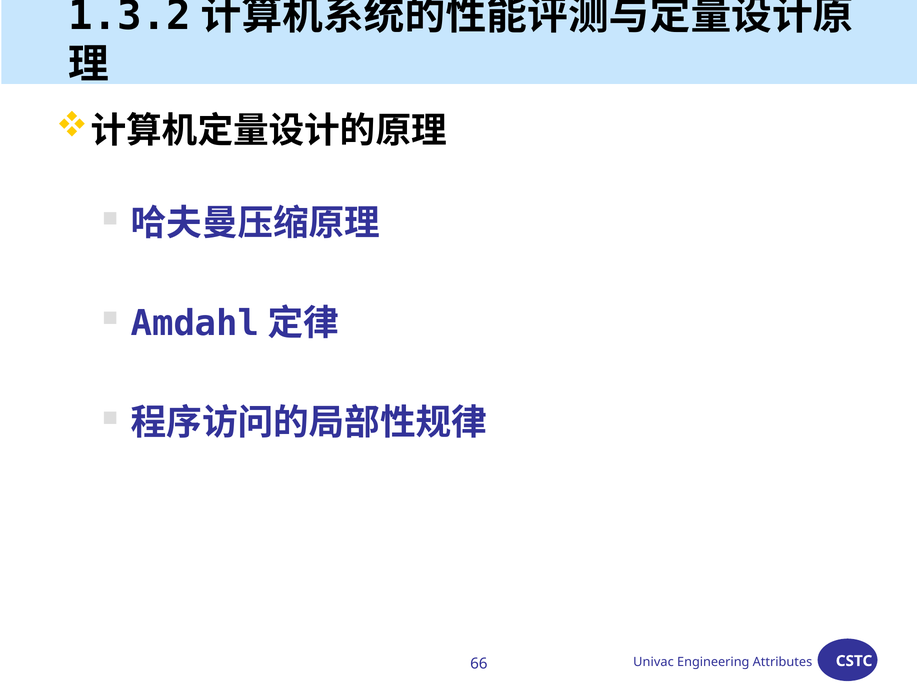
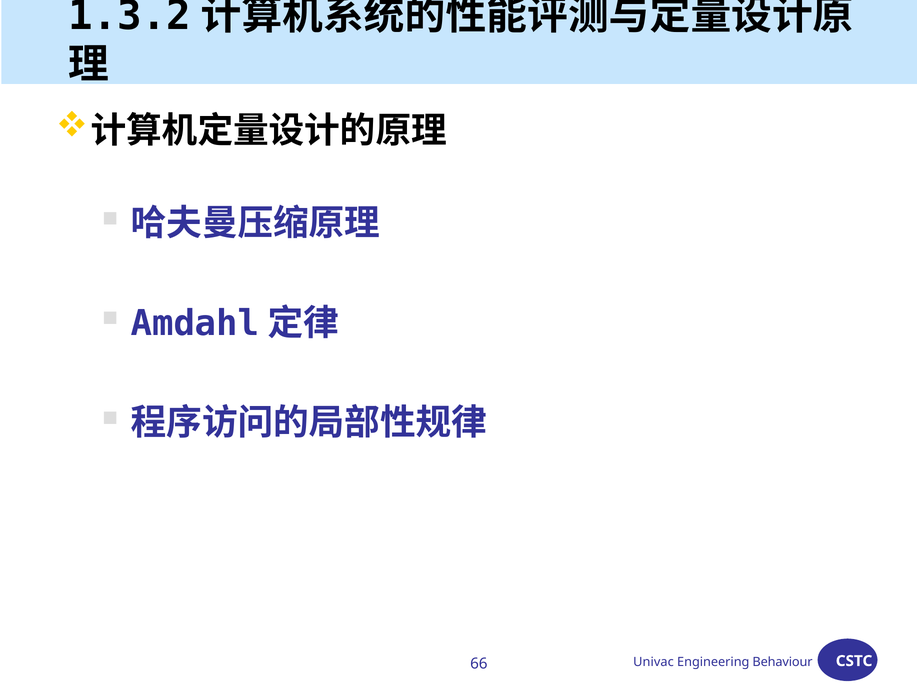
Attributes: Attributes -> Behaviour (783, 663)
